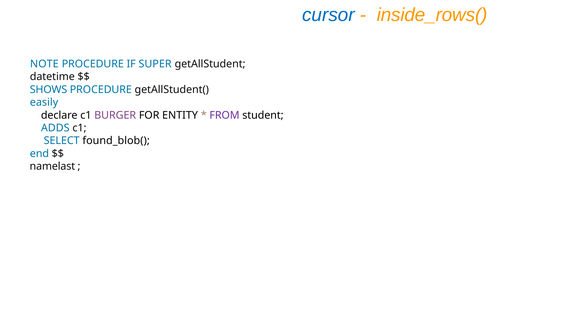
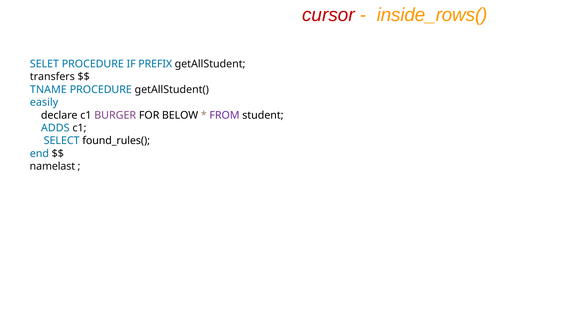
cursor colour: blue -> red (328, 15)
NOTE: NOTE -> SELET (44, 64)
SUPER: SUPER -> PREFIX (155, 64)
datetime: datetime -> transfers (52, 77)
SHOWS: SHOWS -> TNAME (48, 89)
ENTITY: ENTITY -> BELOW (180, 115)
found_blob(: found_blob( -> found_rules( (116, 141)
